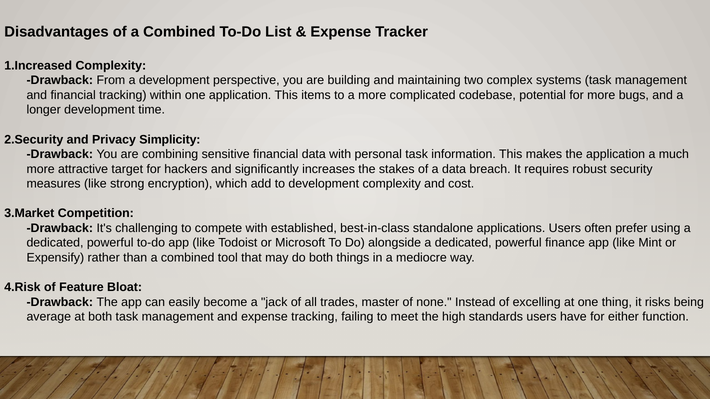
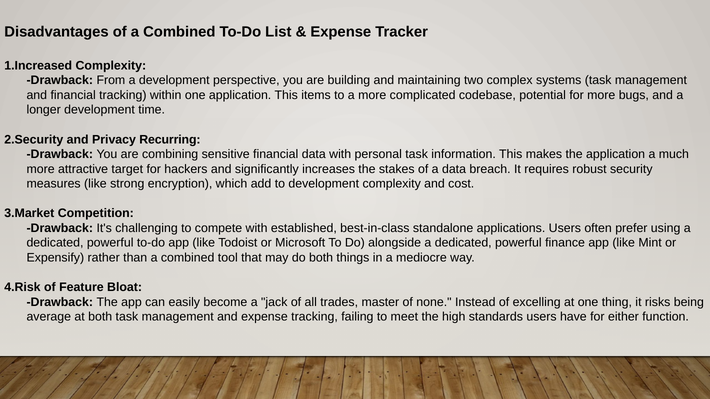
Simplicity: Simplicity -> Recurring (170, 140)
